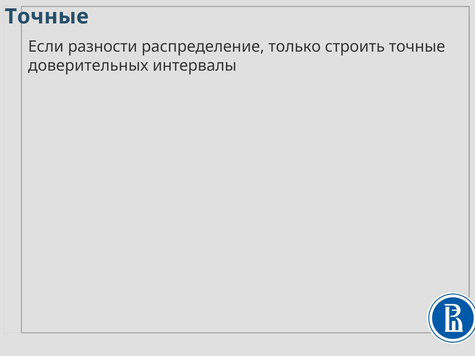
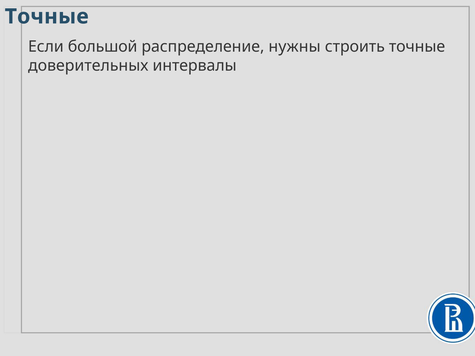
разности: разности -> большой (103, 47)
только: только -> нужны (295, 47)
